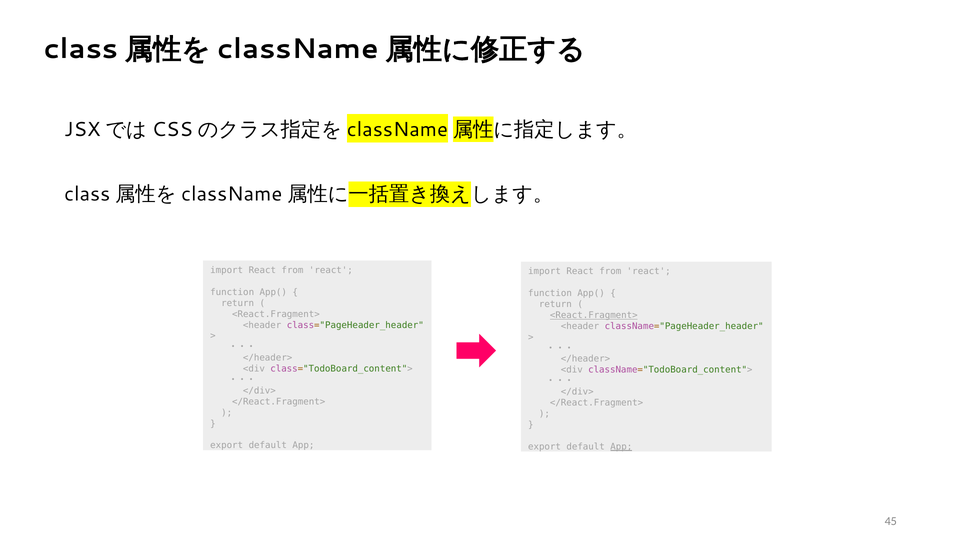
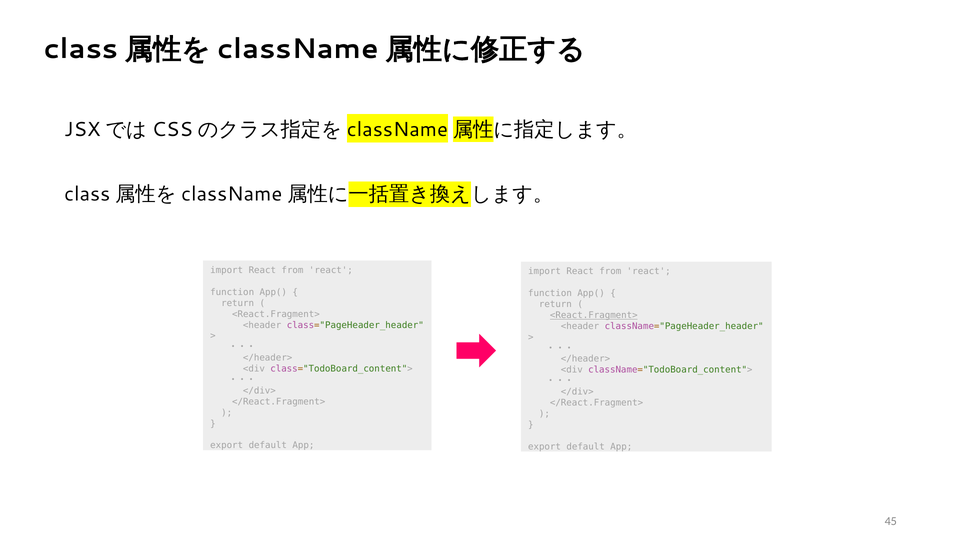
App underline: present -> none (621, 447)
